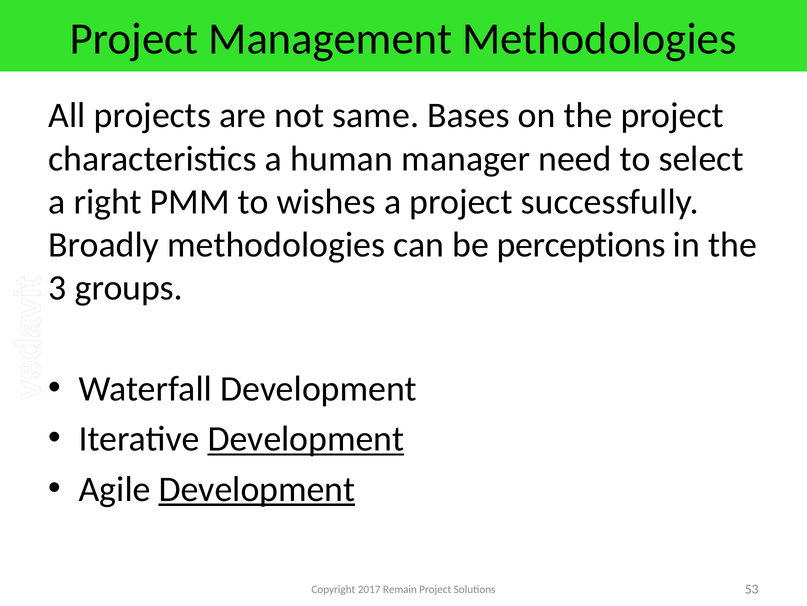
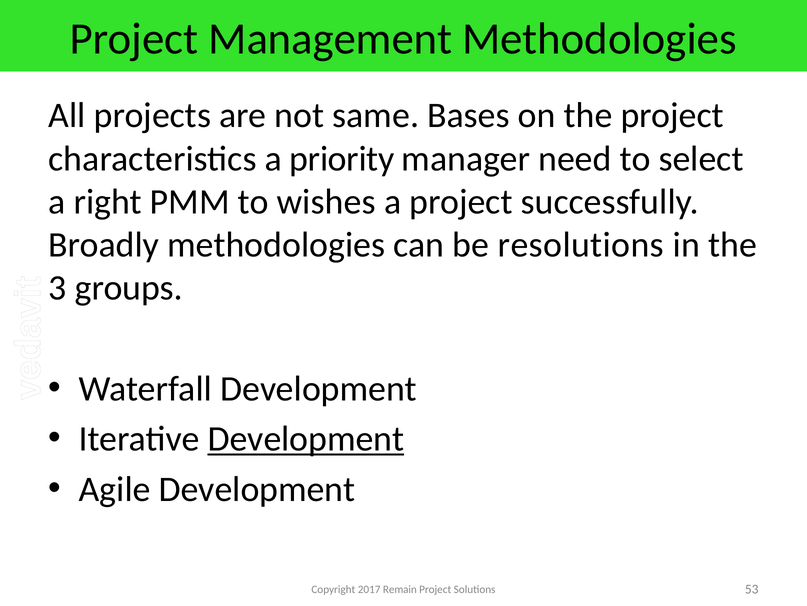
human: human -> priority (342, 159)
perceptions: perceptions -> resolutions (581, 245)
Development underline: present -> none (257, 489)
